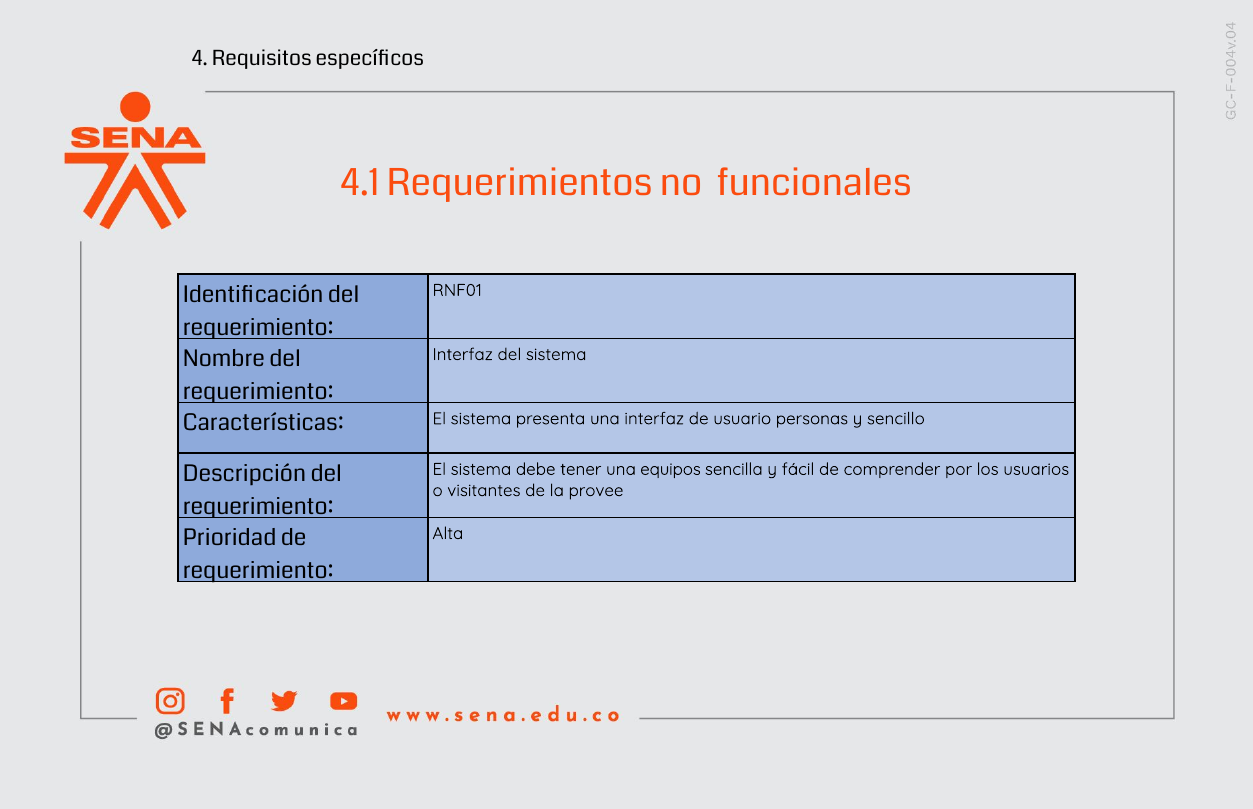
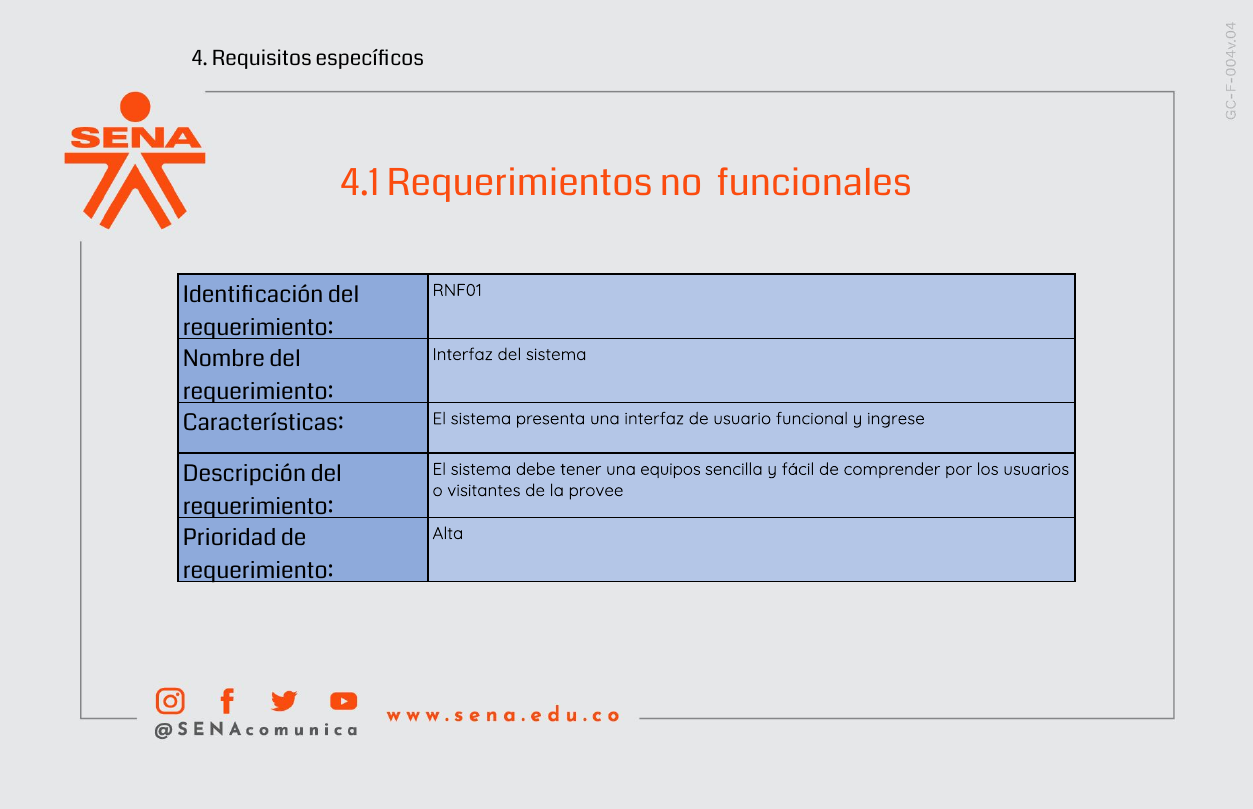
personas: personas -> funcional (812, 419)
sencillo: sencillo -> ingrese (896, 419)
